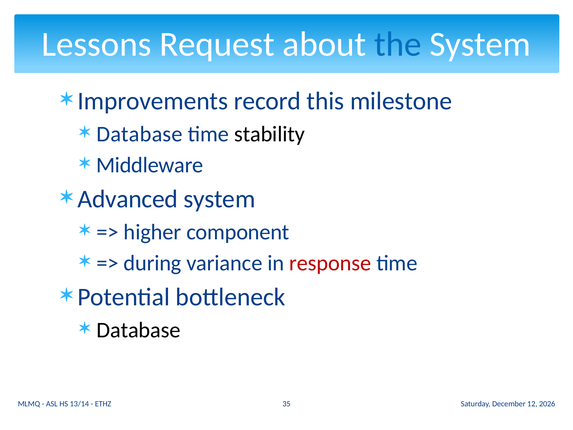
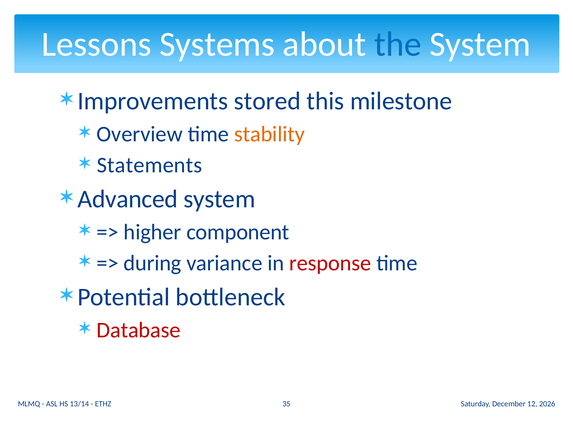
Request: Request -> Systems (217, 44)
record: record -> stored (267, 101)
Database: Database -> Overview (140, 134)
stability colour: black -> orange (269, 134)
Middleware: Middleware -> Statements (149, 165)
Database colour: black -> red (139, 330)
